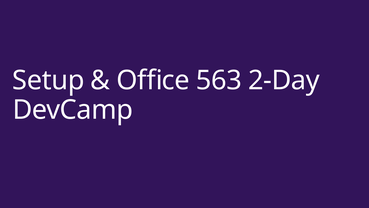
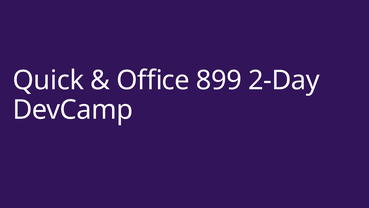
Setup: Setup -> Quick (48, 80)
563: 563 -> 899 (219, 80)
